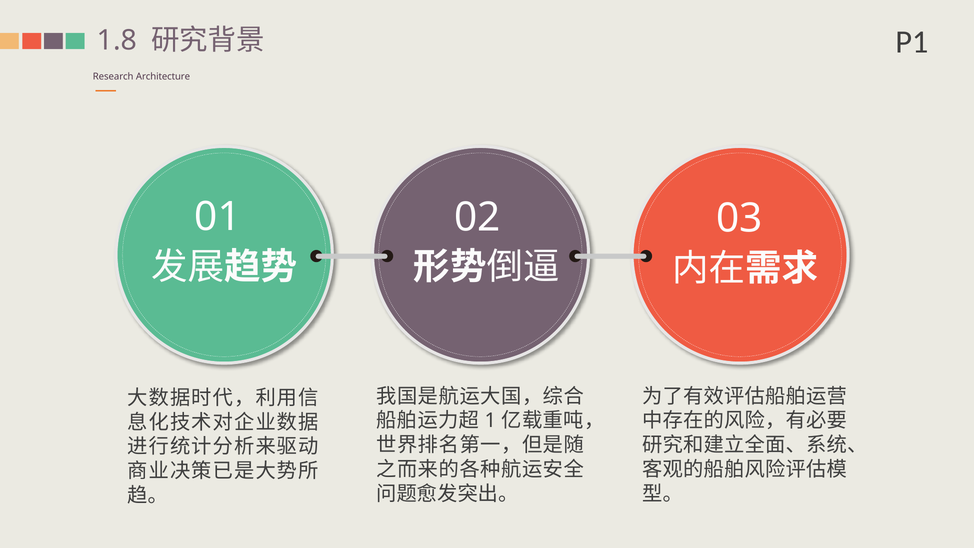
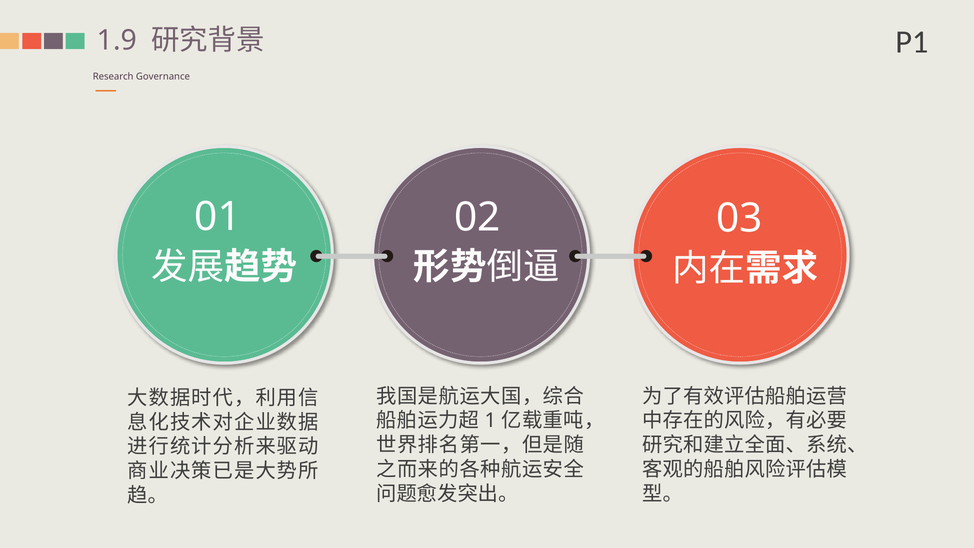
1.8: 1.8 -> 1.9 (117, 40)
Architecture: Architecture -> Governance (163, 77)
